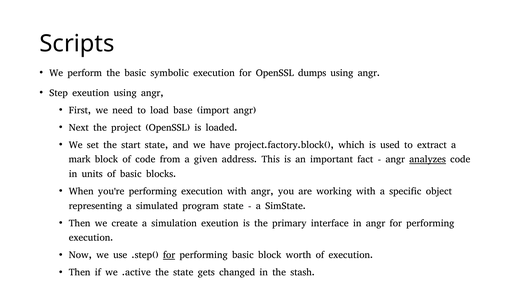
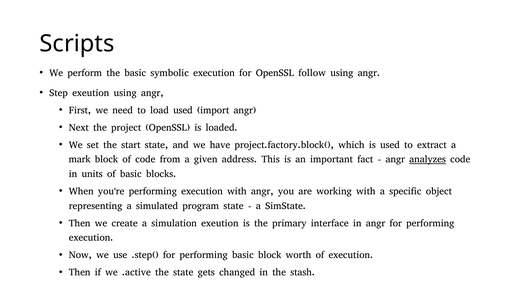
dumps: dumps -> follow (312, 73)
load base: base -> used (183, 110)
for underline: present -> none (169, 255)
